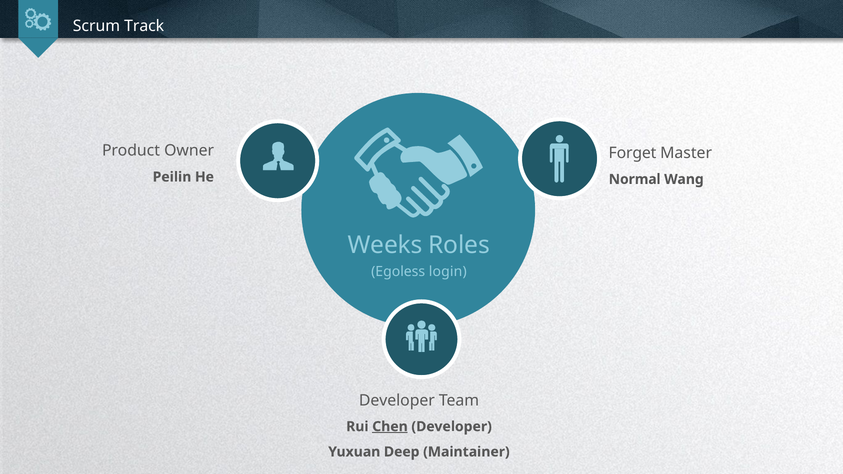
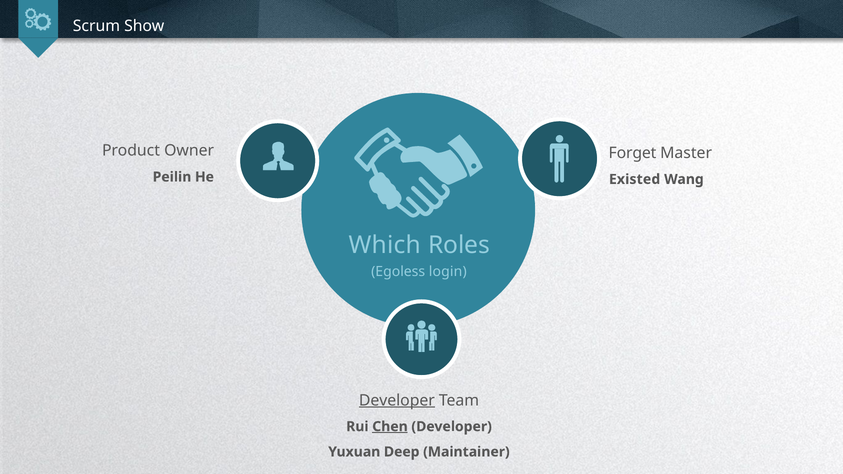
Track: Track -> Show (144, 26)
Normal: Normal -> Existed (635, 179)
Weeks: Weeks -> Which (385, 245)
Developer underline: none -> present (397, 400)
